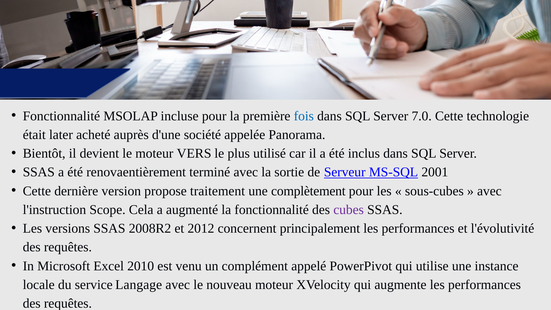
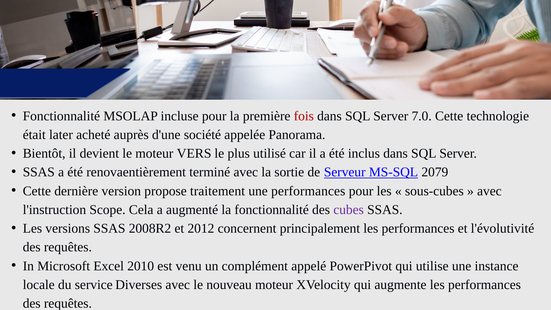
fois colour: blue -> red (304, 116)
2001: 2001 -> 2079 (435, 172)
une complètement: complètement -> performances (308, 191)
Langage: Langage -> Diverses (139, 285)
